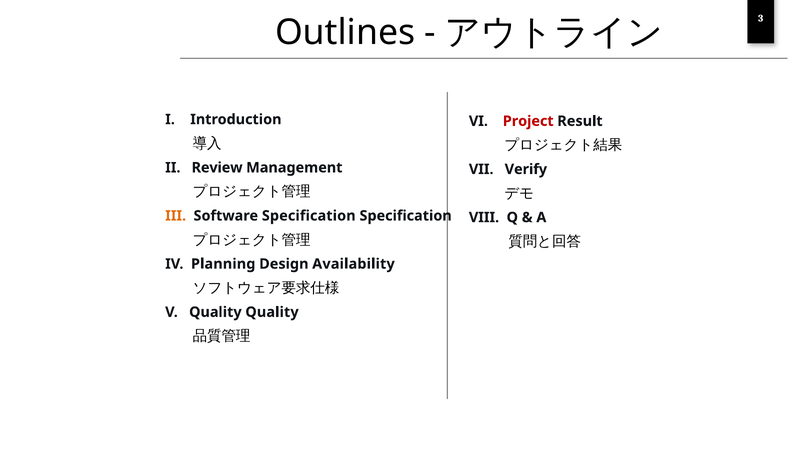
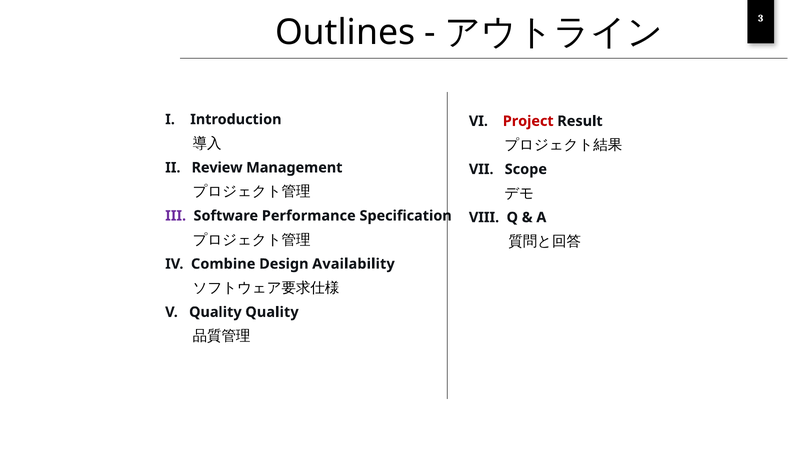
Verify: Verify -> Scope (526, 169)
III colour: orange -> purple (176, 216)
Software Specification: Specification -> Performance (309, 216)
Planning: Planning -> Combine (223, 264)
